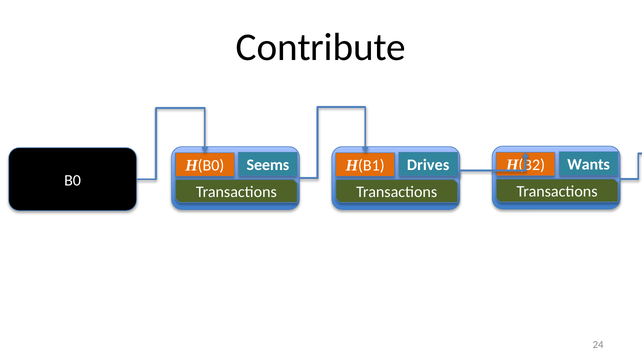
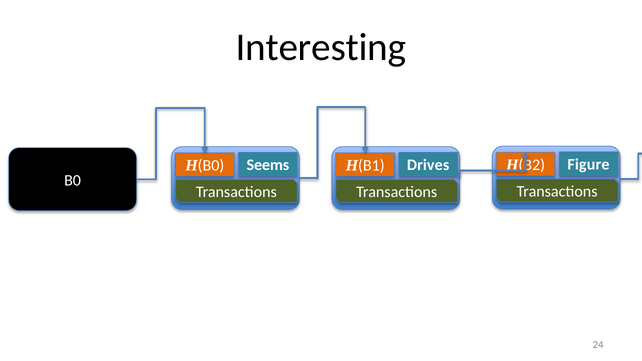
Contribute: Contribute -> Interesting (321, 47)
Wants: Wants -> Figure (588, 165)
